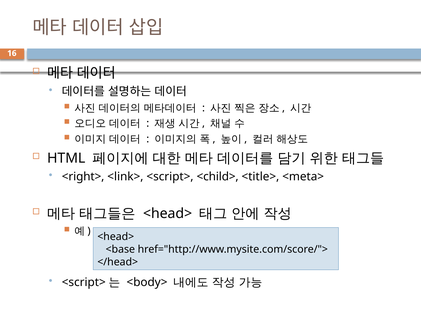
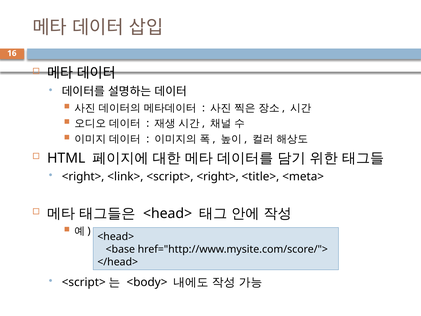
<script> <child>: <child> -> <right> (218, 177)
